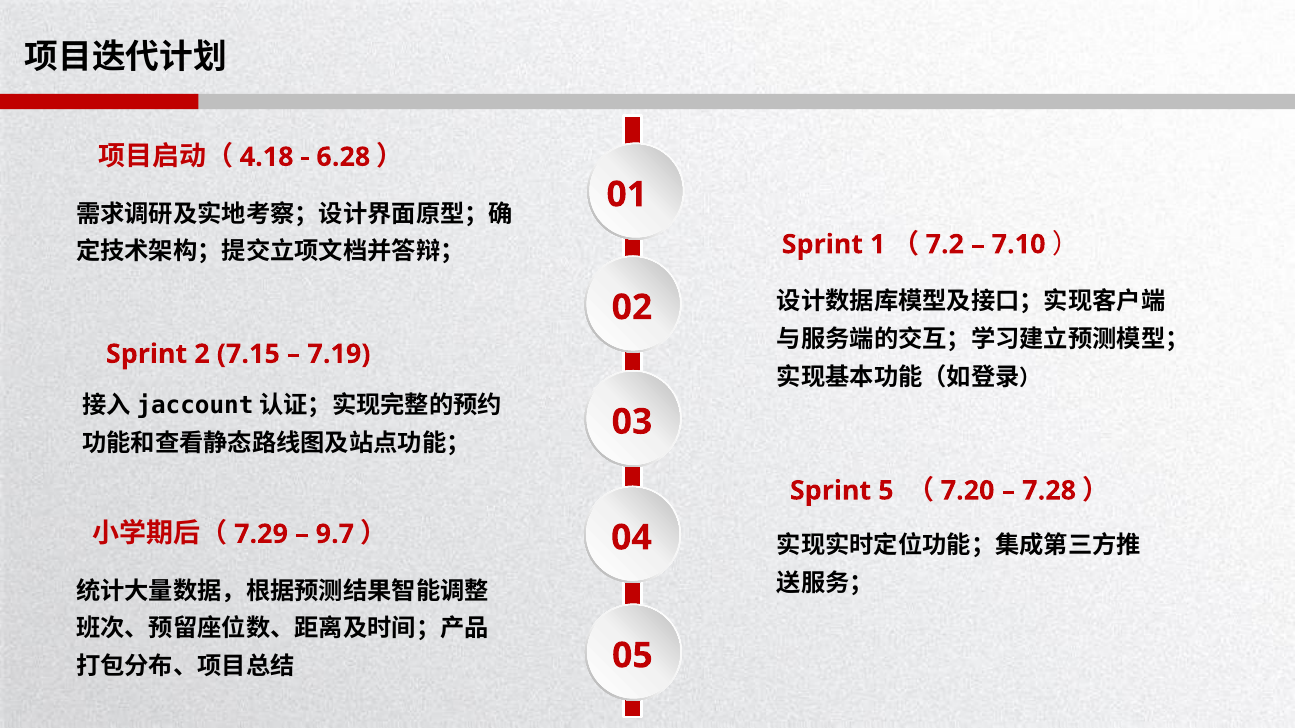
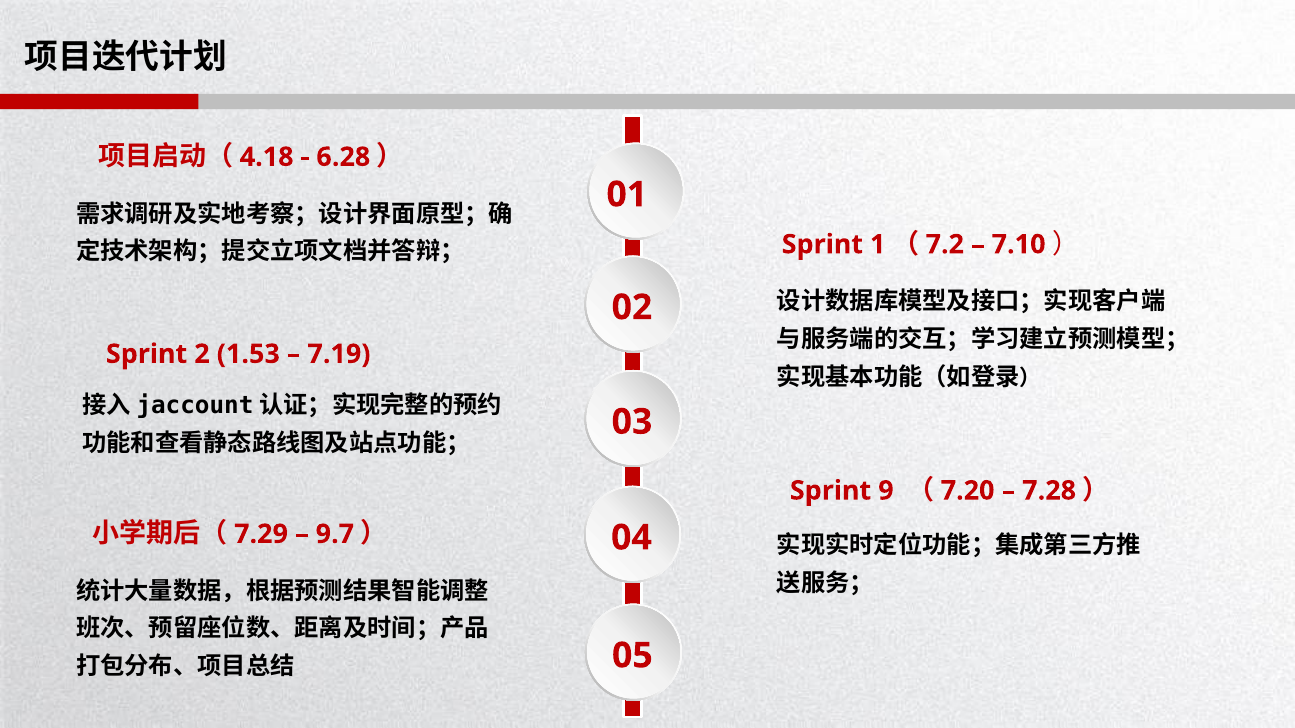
7.15: 7.15 -> 1.53 (248, 354)
5: 5 -> 9 (886, 491)
